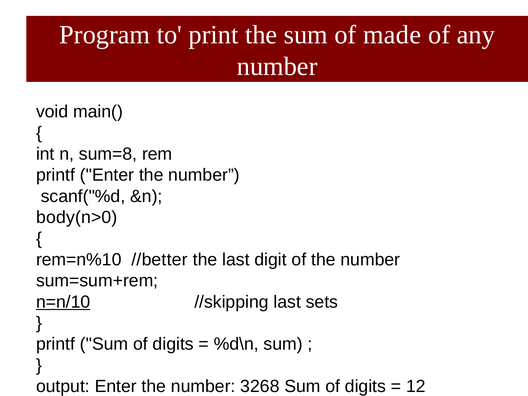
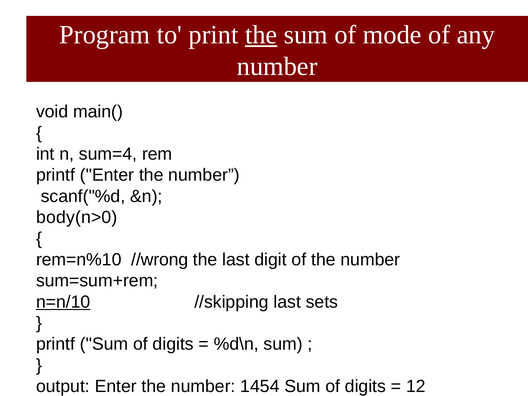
the underline: none -> present (261, 35)
made: made -> mode (392, 35)
sum=8: sum=8 -> sum=4 (108, 154)
//better: //better -> //wrong (160, 260)
3268: 3268 -> 1454 (260, 386)
